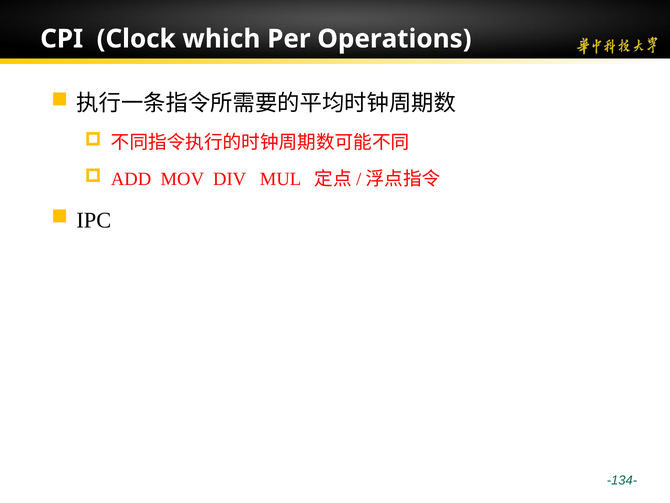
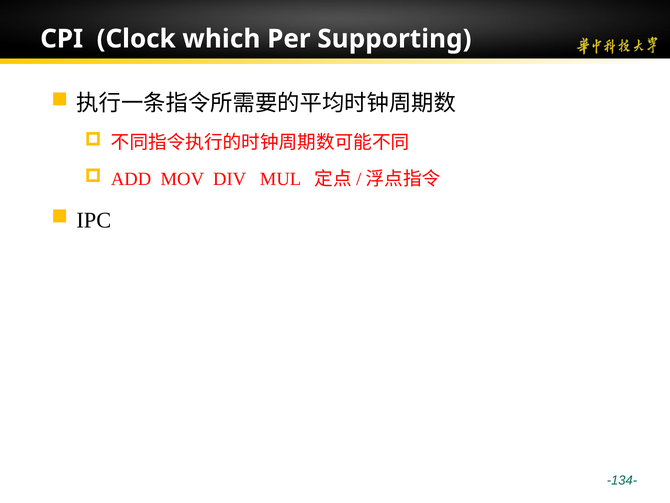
Operations: Operations -> Supporting (394, 39)
